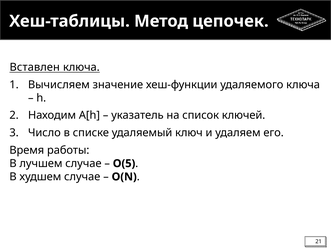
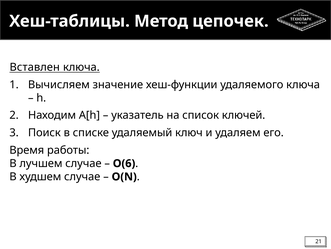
Число: Число -> Поиск (44, 132)
O(5: O(5 -> O(6 (124, 163)
